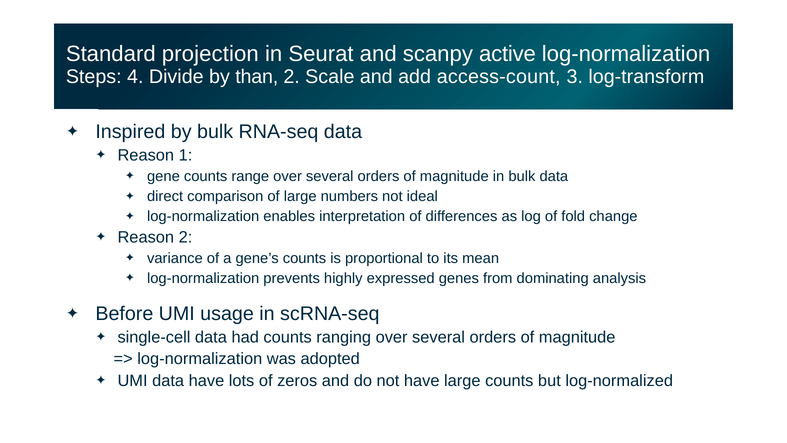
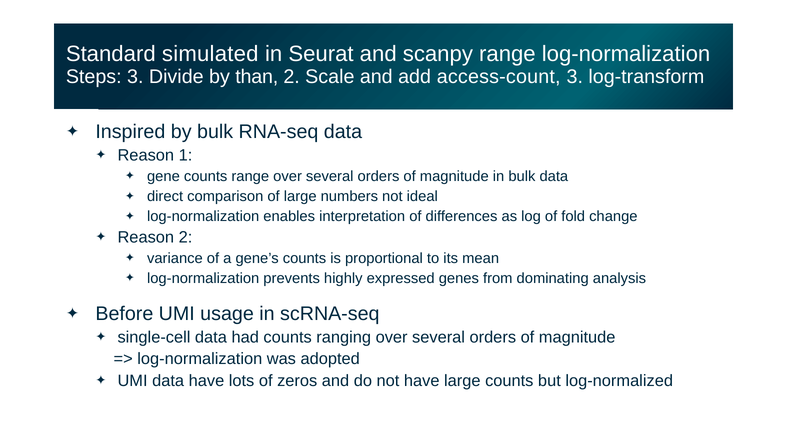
projection: projection -> simulated (210, 54)
scanpy active: active -> range (507, 54)
Steps 4: 4 -> 3 (135, 77)
